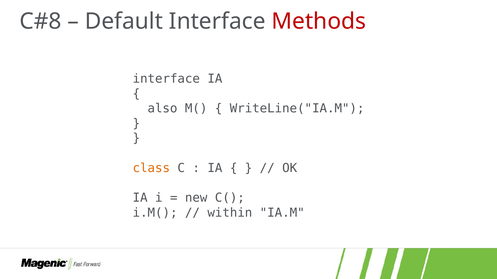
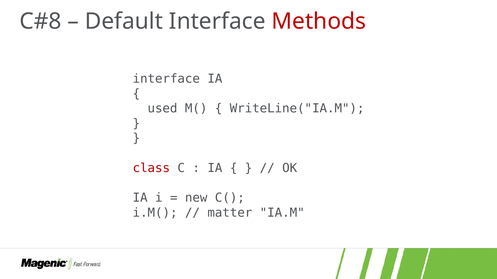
also: also -> used (162, 109)
class colour: orange -> red (151, 168)
within: within -> matter (230, 213)
